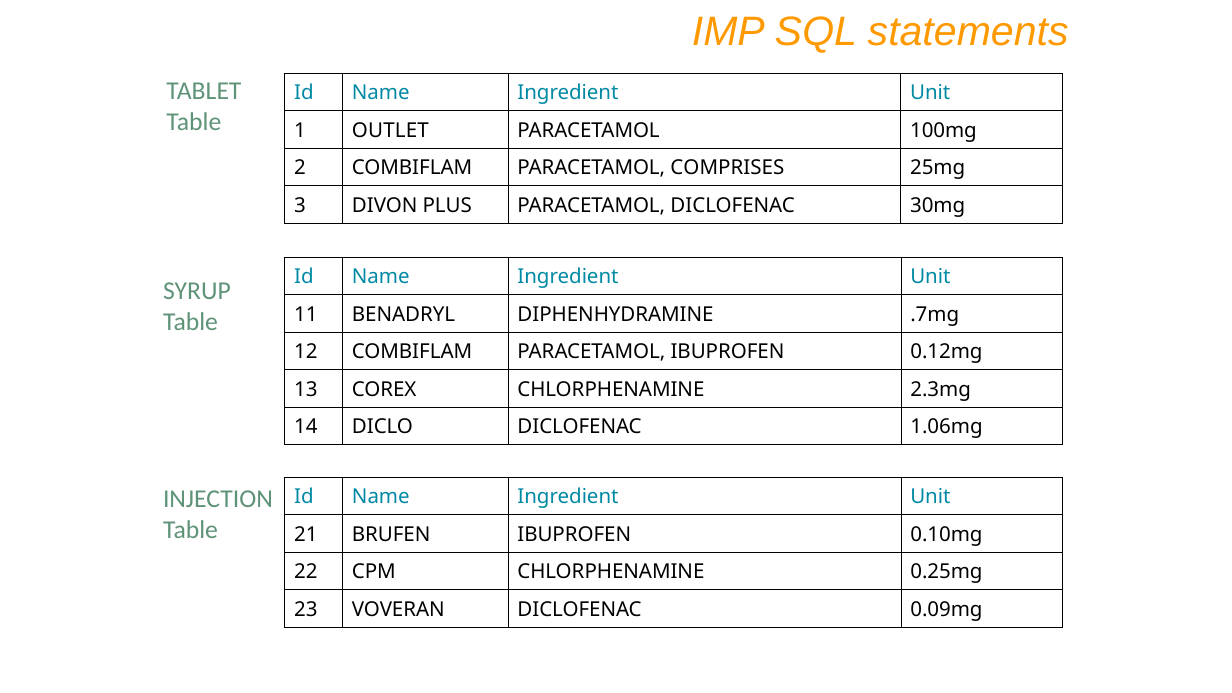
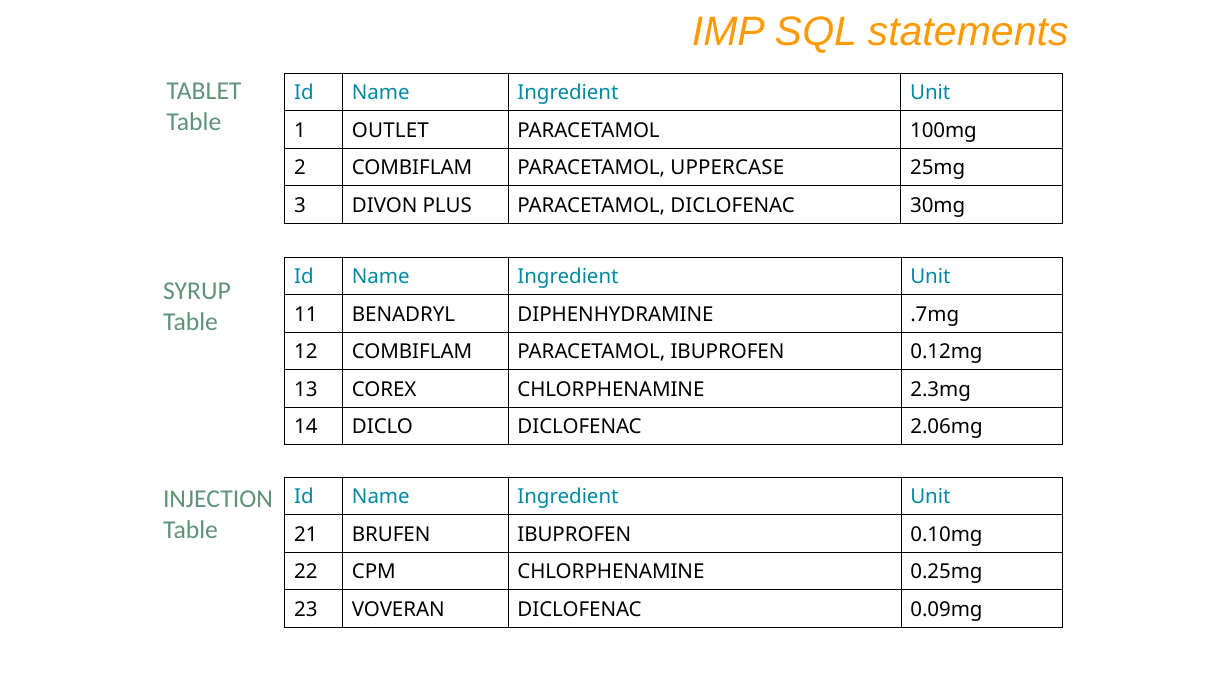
COMPRISES: COMPRISES -> UPPERCASE (727, 168)
1.06mg: 1.06mg -> 2.06mg (946, 427)
